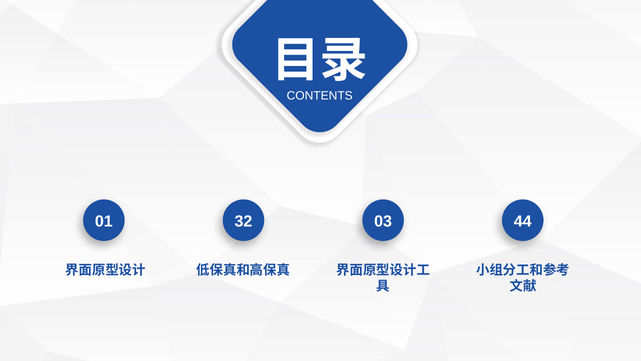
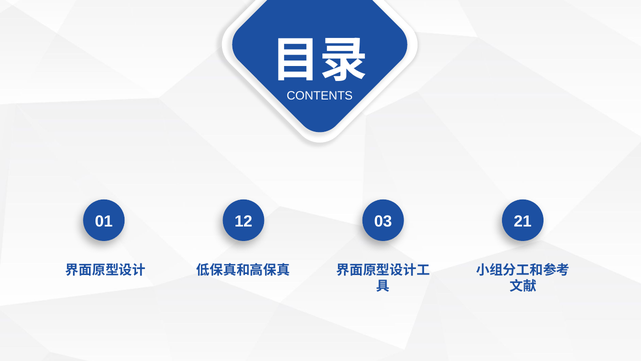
32: 32 -> 12 (243, 221)
44: 44 -> 21 (523, 221)
